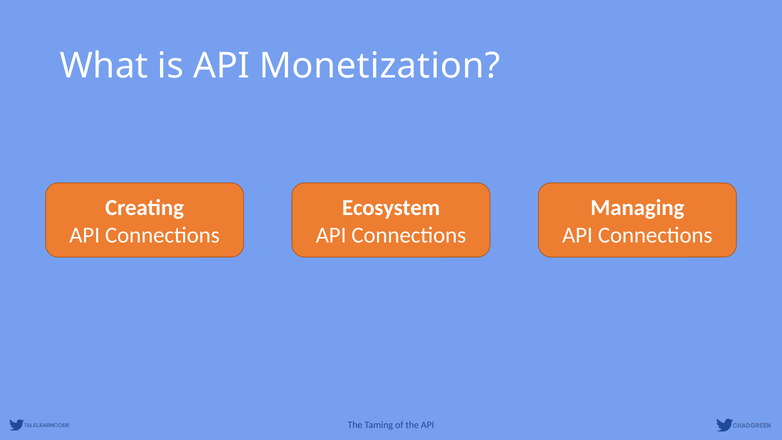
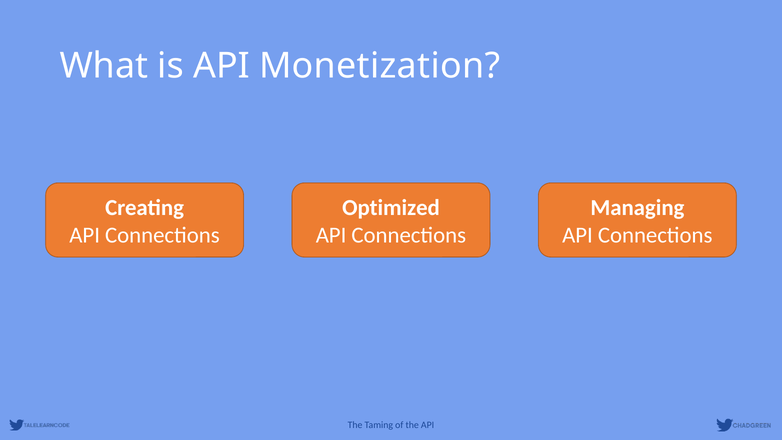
Ecosystem: Ecosystem -> Optimized (391, 208)
